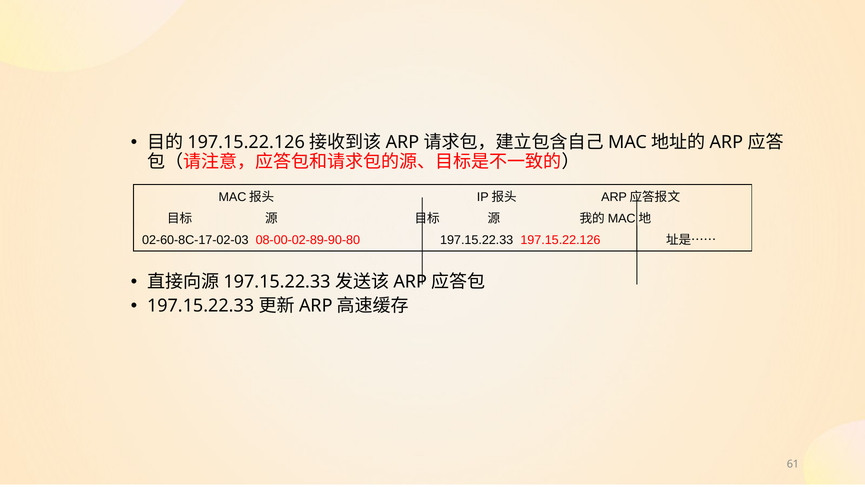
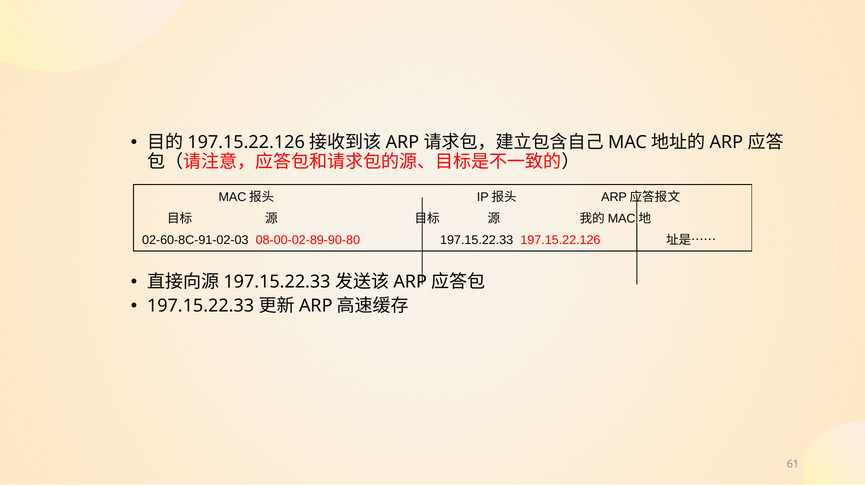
02-60-8C-17-02-03: 02-60-8C-17-02-03 -> 02-60-8C-91-02-03 (195, 240)
